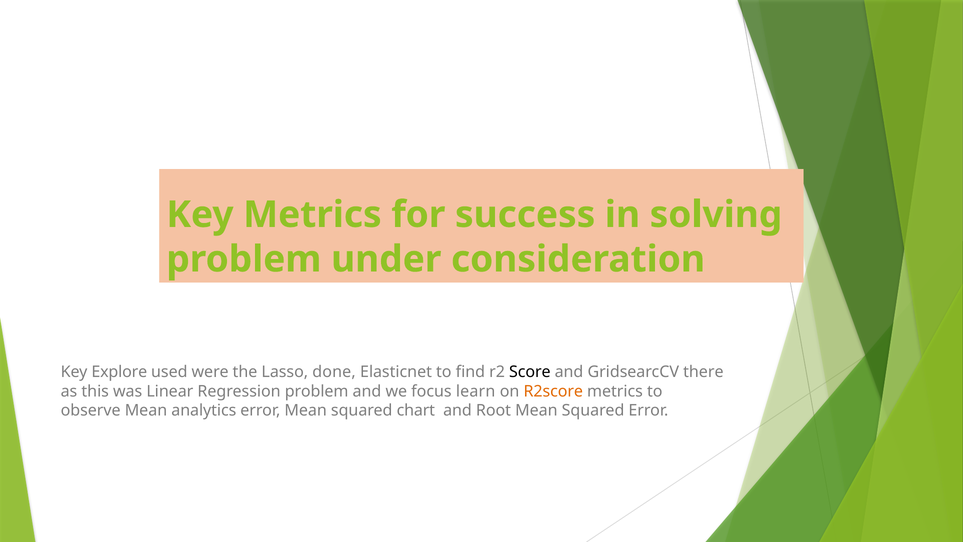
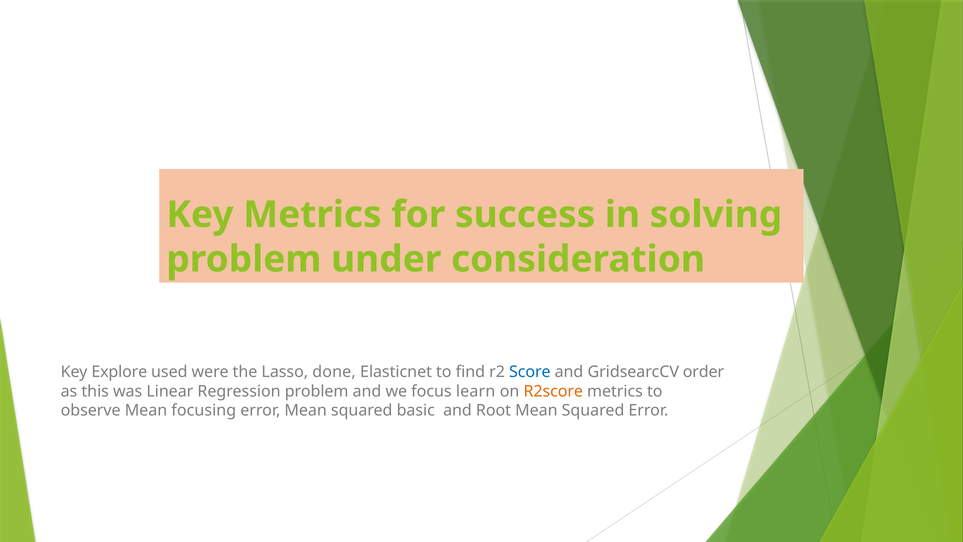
Score colour: black -> blue (530, 372)
there: there -> order (703, 372)
analytics: analytics -> focusing (204, 410)
chart: chart -> basic (416, 410)
